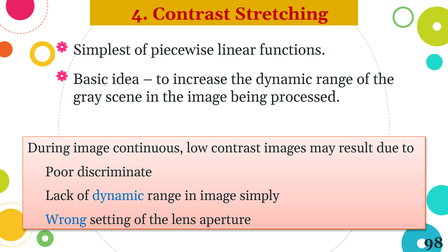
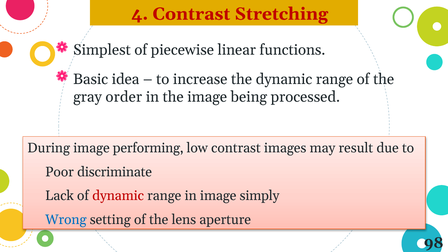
scene: scene -> order (124, 97)
continuous: continuous -> performing (148, 148)
dynamic colour: blue -> red (118, 196)
